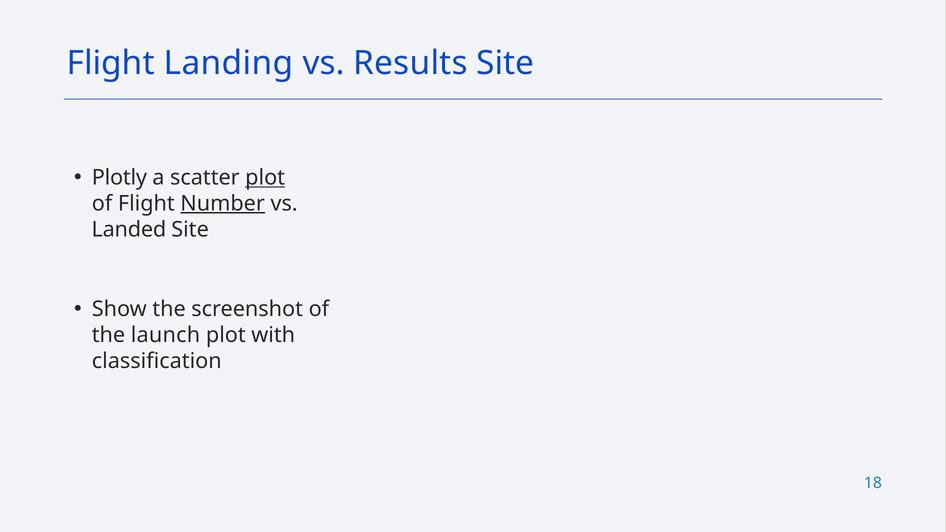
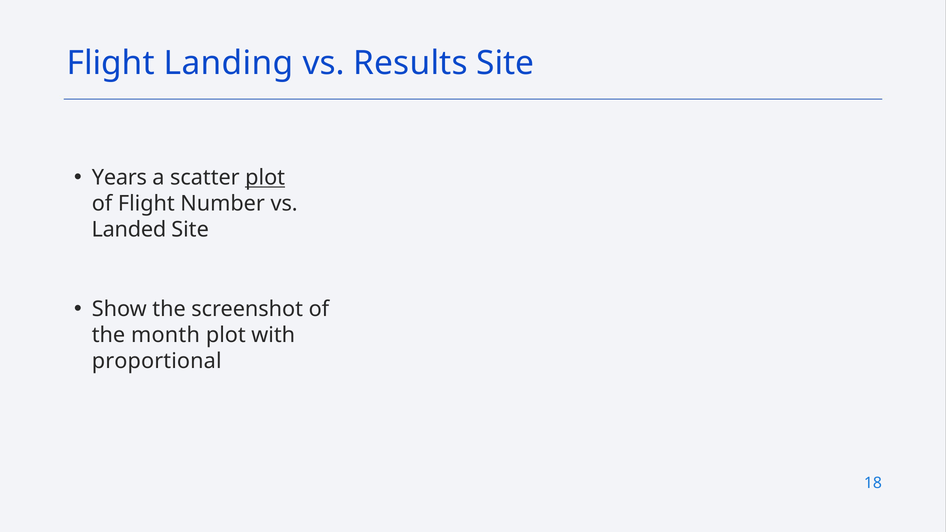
Plotly: Plotly -> Years (119, 178)
Number underline: present -> none (223, 204)
launch: launch -> month (165, 335)
classification: classification -> proportional (157, 361)
